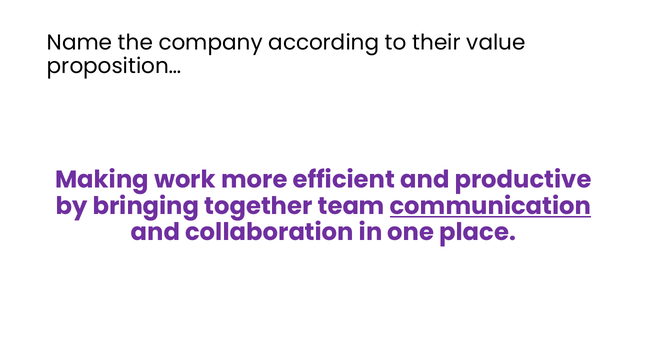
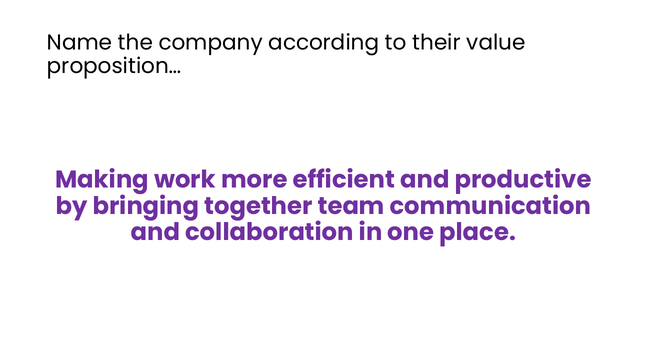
communication underline: present -> none (490, 206)
